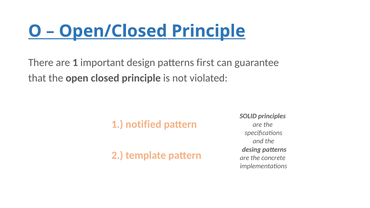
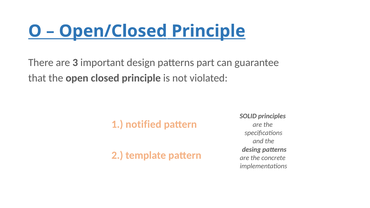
are 1: 1 -> 3 (75, 63)
first: first -> part (205, 63)
